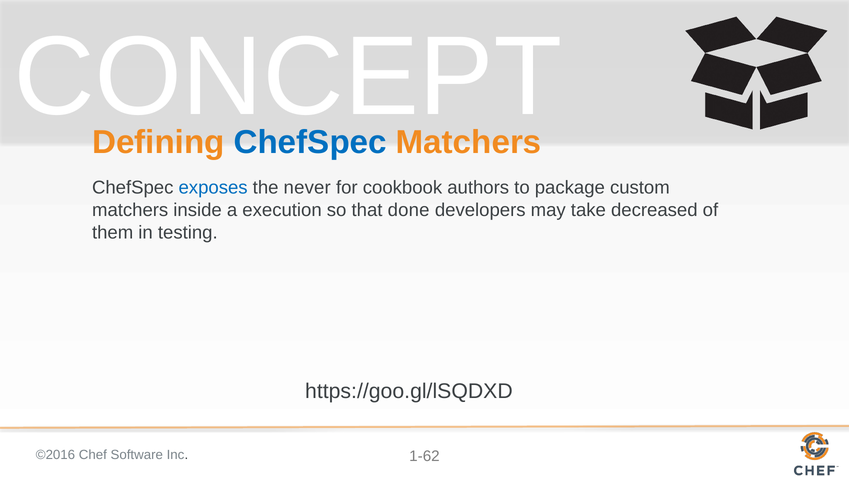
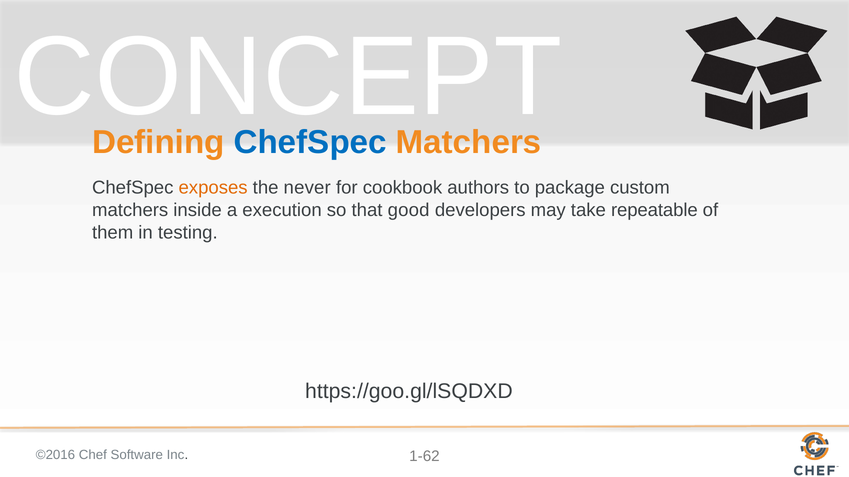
exposes colour: blue -> orange (213, 188)
done: done -> good (409, 210)
decreased: decreased -> repeatable (654, 210)
